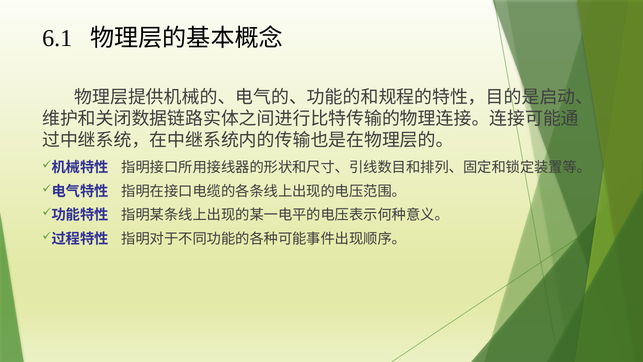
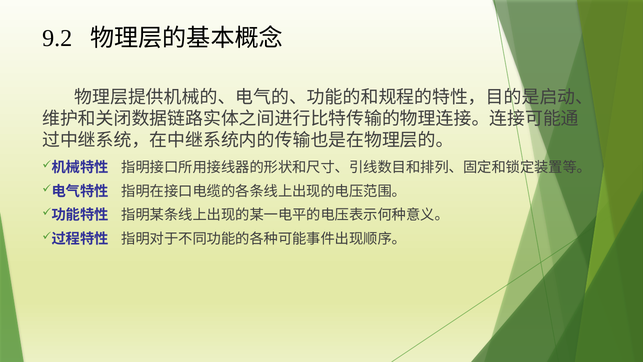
6.1: 6.1 -> 9.2 (57, 38)
